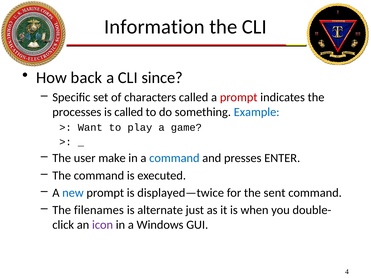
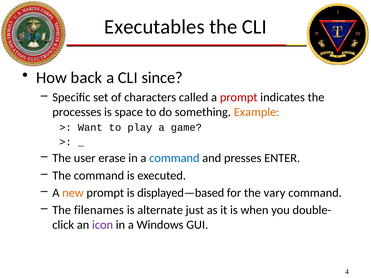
Information: Information -> Executables (154, 27)
is called: called -> space (129, 112)
Example colour: blue -> orange (257, 112)
make: make -> erase (112, 158)
new colour: blue -> orange (73, 193)
displayed—twice: displayed—twice -> displayed—based (181, 193)
sent: sent -> vary (275, 193)
